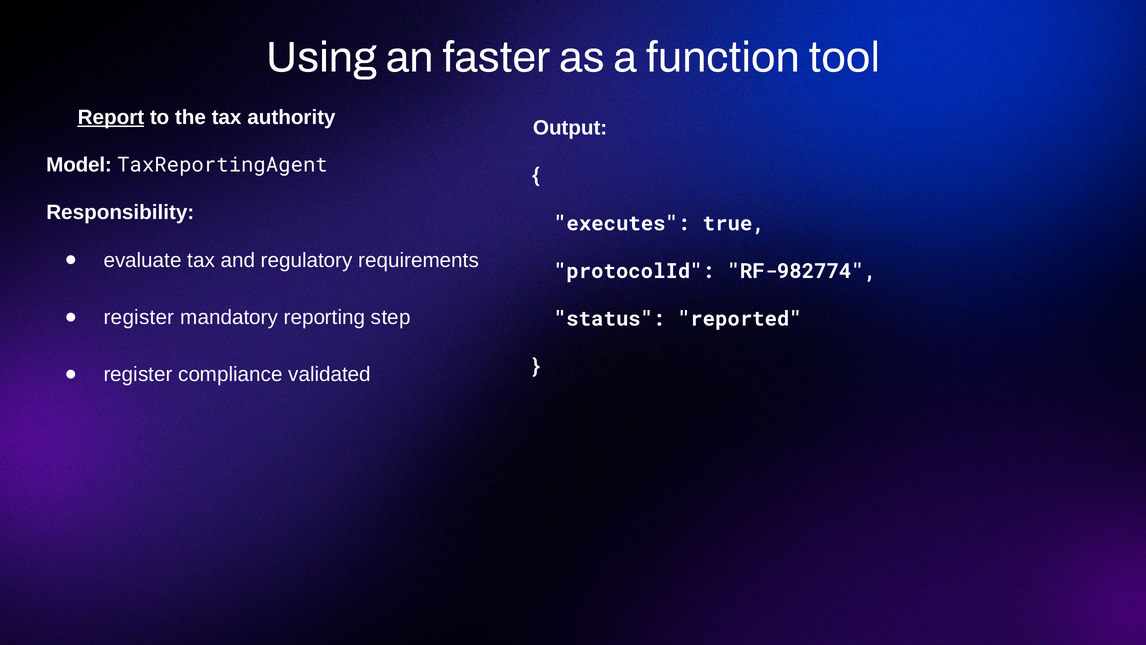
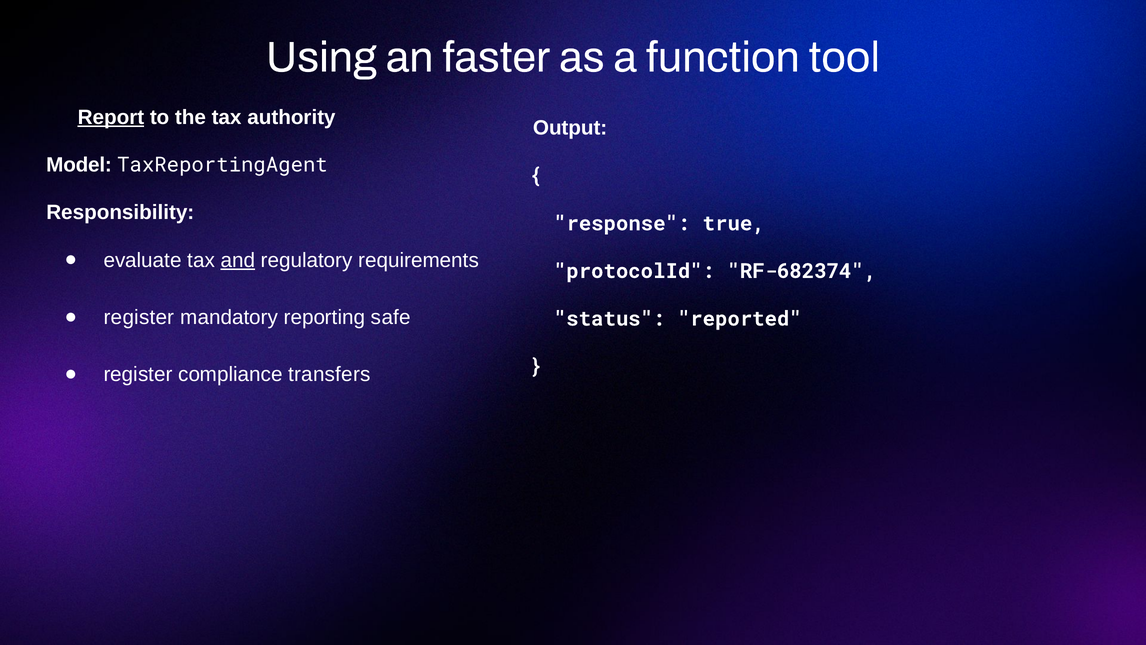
executes: executes -> response (622, 223)
and underline: none -> present (238, 260)
RF-982774: RF-982774 -> RF-682374 (802, 271)
step: step -> safe (391, 317)
validated: validated -> transfers (329, 374)
